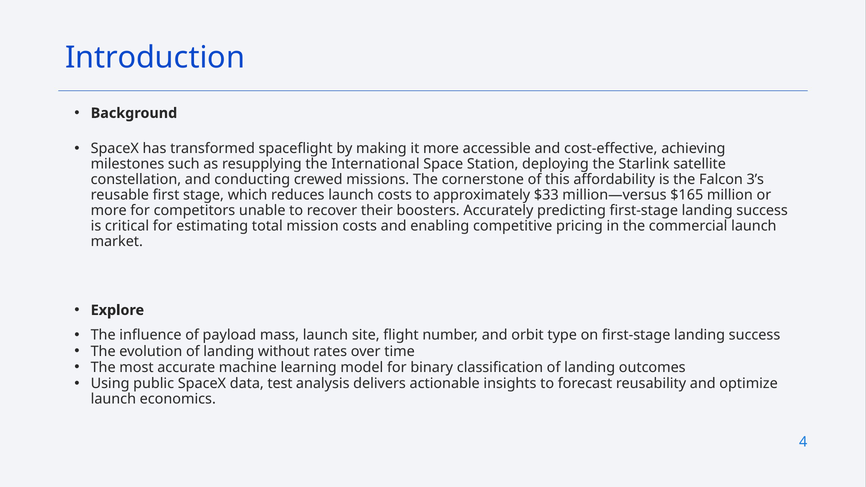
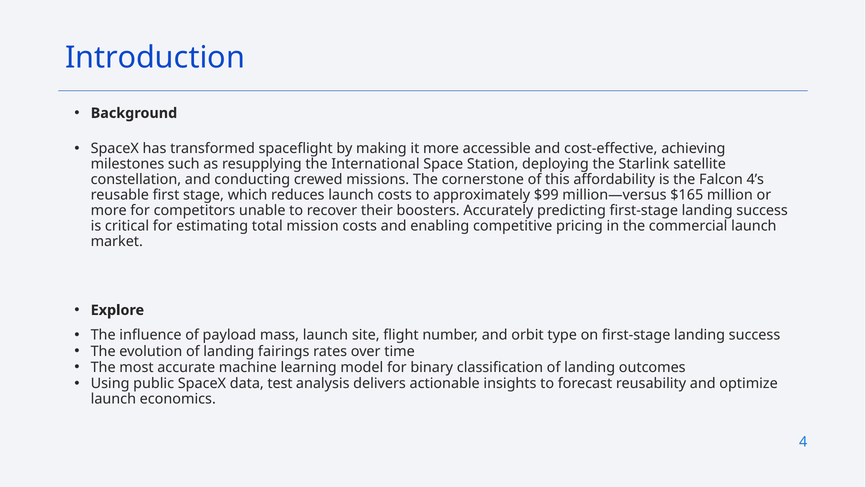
3’s: 3’s -> 4’s (755, 180)
$33: $33 -> $99 (546, 195)
without: without -> fairings (284, 351)
